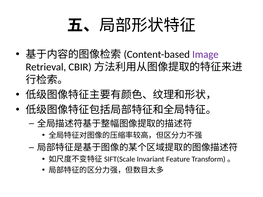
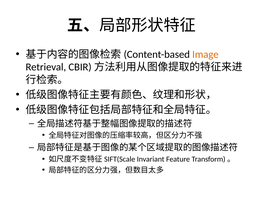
Image colour: purple -> orange (205, 54)
